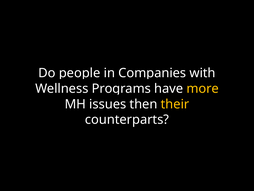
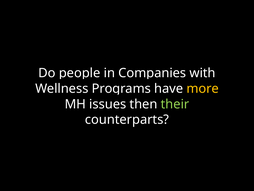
their colour: yellow -> light green (175, 104)
